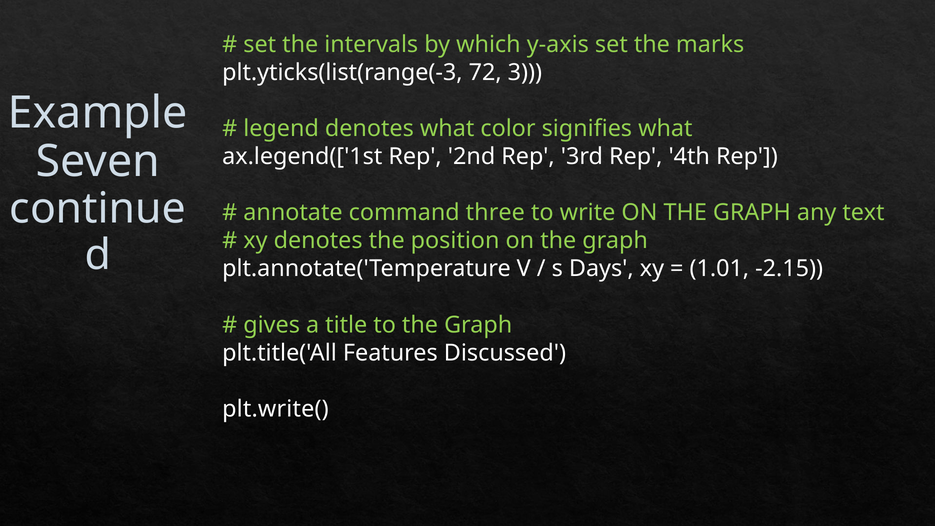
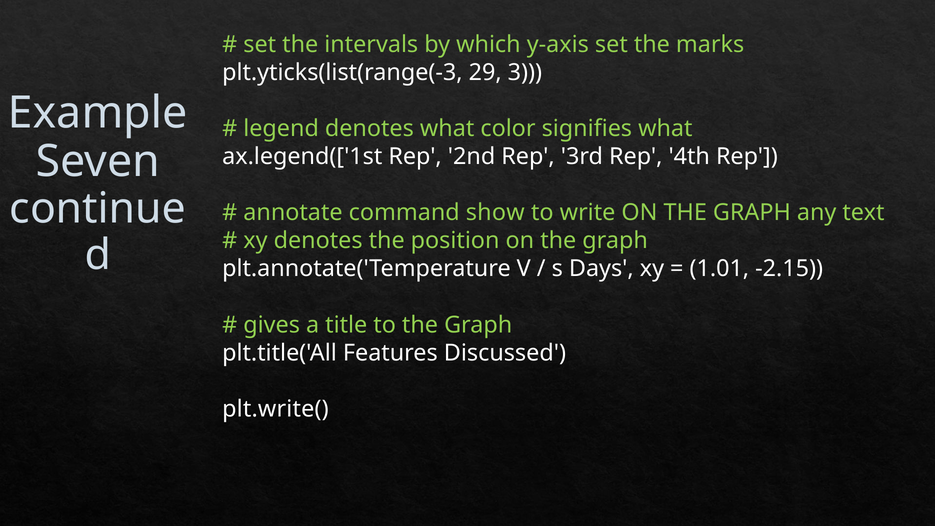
72: 72 -> 29 (485, 72)
three: three -> show (495, 213)
